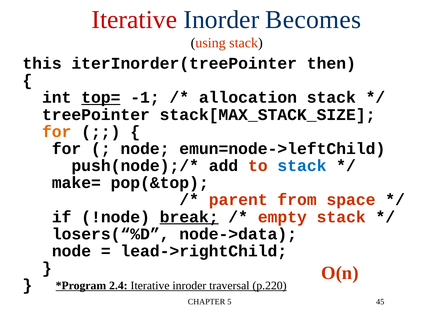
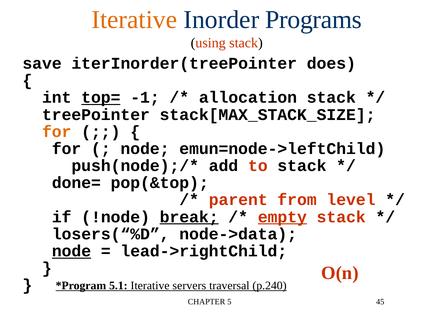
Iterative colour: red -> orange (134, 20)
Becomes: Becomes -> Programs (313, 20)
this: this -> save (42, 63)
then: then -> does (331, 63)
stack colour: blue -> black (302, 166)
make=: make= -> done= (76, 183)
space: space -> level (351, 200)
empty underline: none -> present (282, 217)
node underline: none -> present (71, 251)
2.4: 2.4 -> 5.1 (118, 285)
inroder: inroder -> servers (189, 285)
p.220: p.220 -> p.240 (270, 285)
